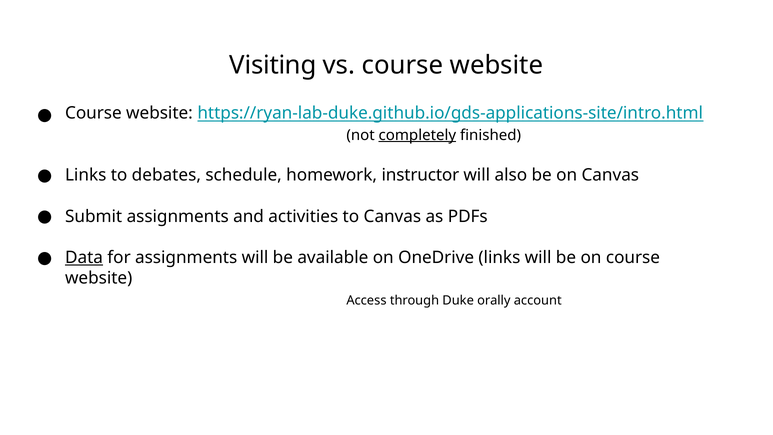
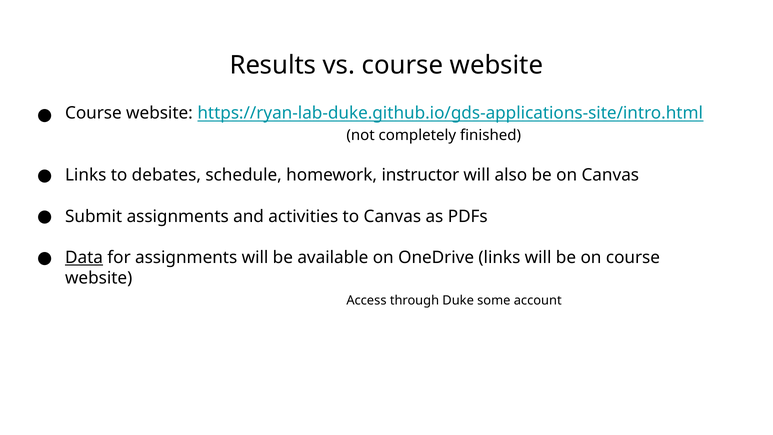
Visiting: Visiting -> Results (273, 65)
completely underline: present -> none (417, 135)
orally: orally -> some (494, 300)
